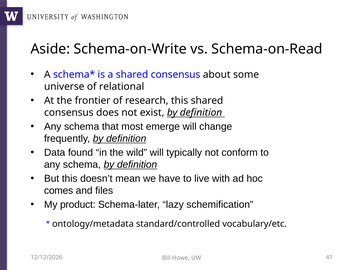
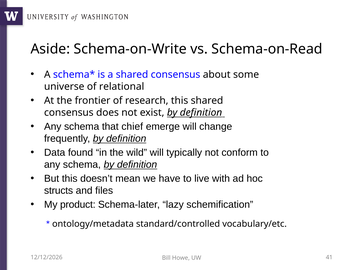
most: most -> chief (132, 127)
comes: comes -> structs (59, 191)
